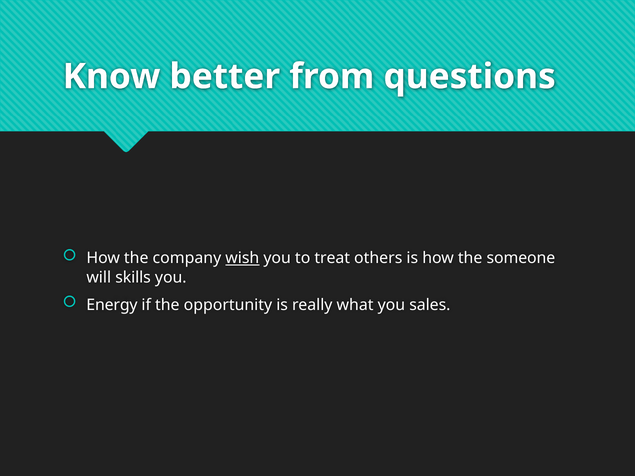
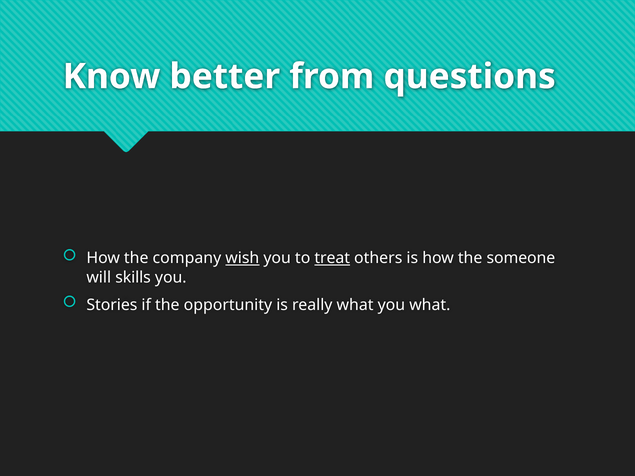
treat underline: none -> present (332, 258)
Energy: Energy -> Stories (112, 305)
you sales: sales -> what (430, 305)
